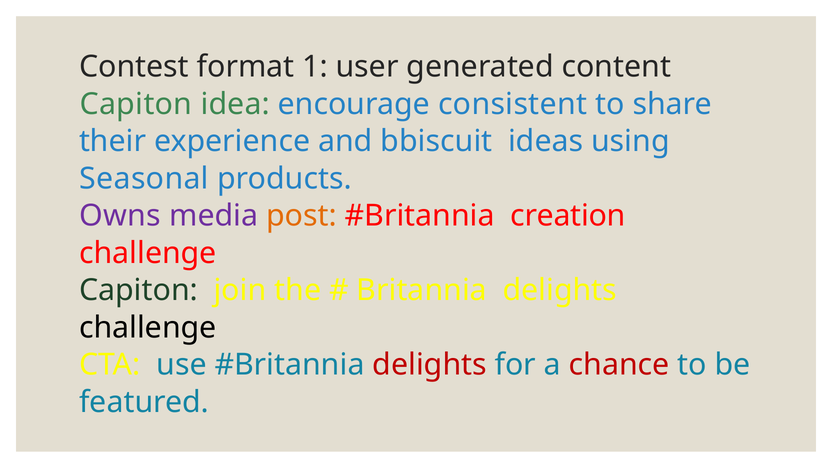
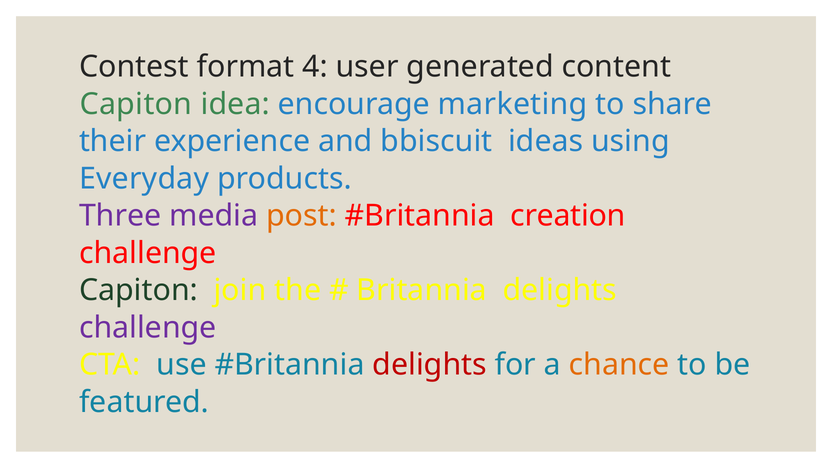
1: 1 -> 4 (315, 67)
consistent: consistent -> marketing (513, 104)
Seasonal: Seasonal -> Everyday (144, 179)
Owns: Owns -> Three (120, 216)
challenge colour: black -> purple (148, 328)
chance colour: red -> orange (619, 365)
